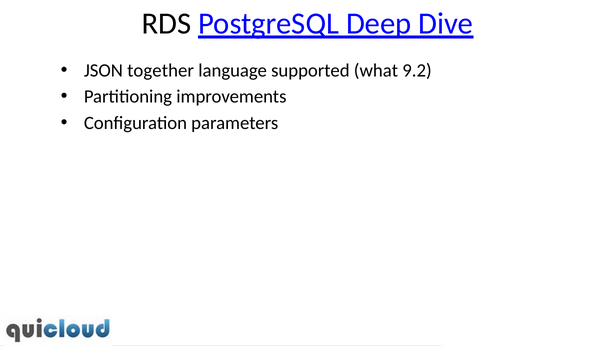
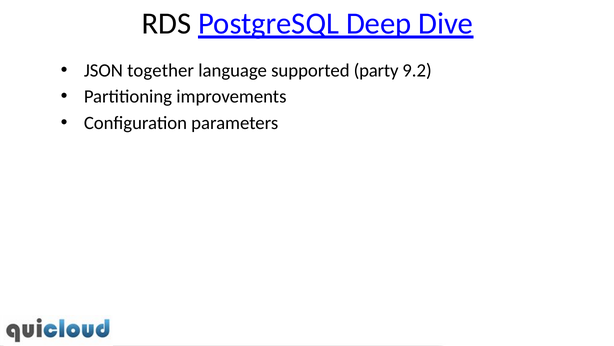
what: what -> party (376, 70)
